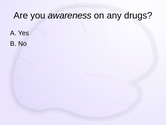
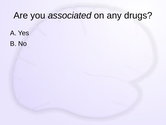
awareness: awareness -> associated (70, 15)
